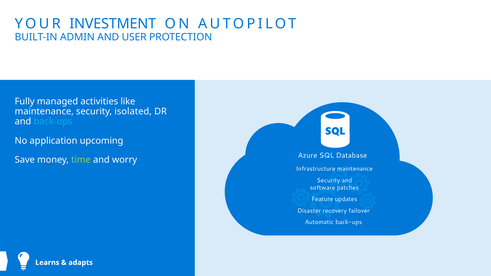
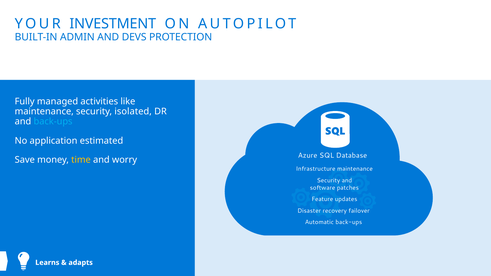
USER: USER -> DEVS (134, 37)
upcoming: upcoming -> estimated (102, 141)
time colour: light green -> yellow (81, 160)
